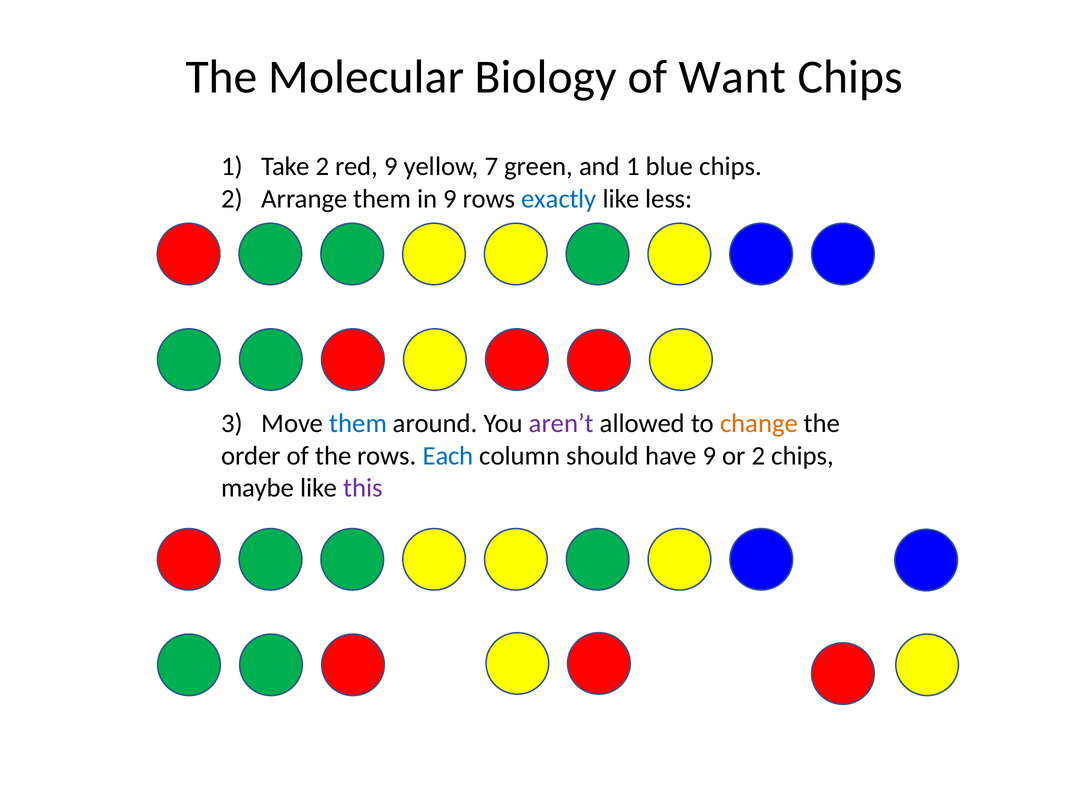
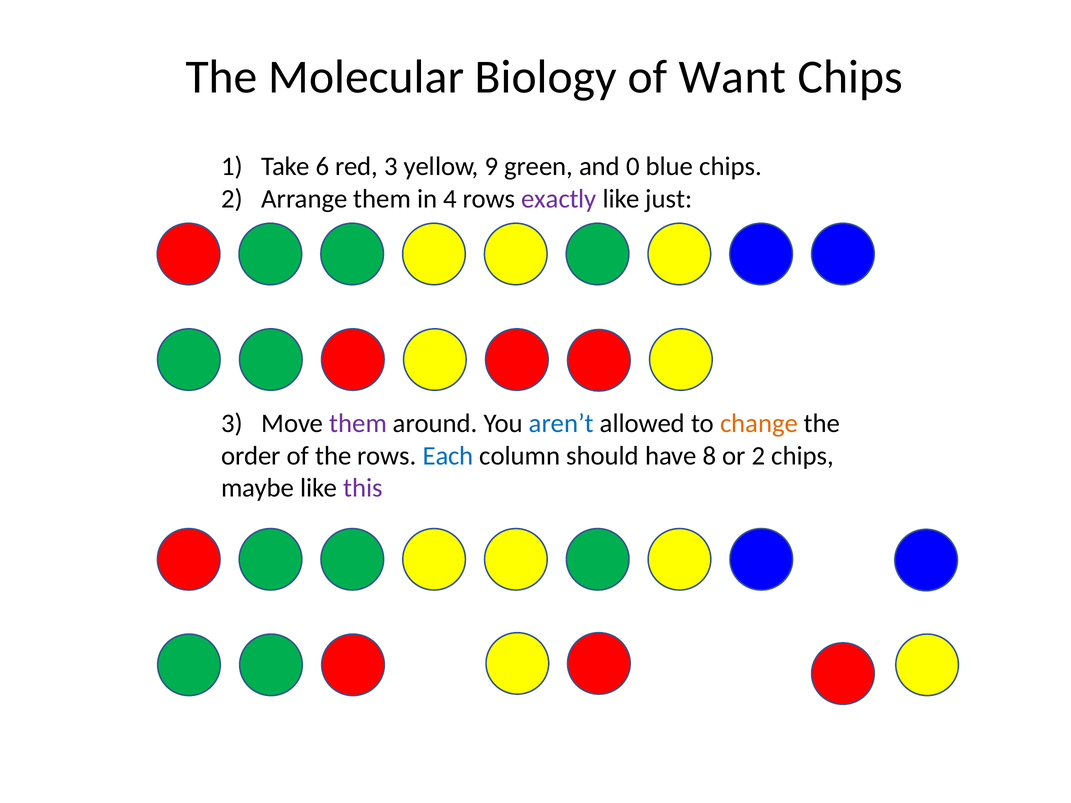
Take 2: 2 -> 6 (322, 167)
red 9: 9 -> 3 (391, 167)
7: 7 -> 9 (491, 167)
and 1: 1 -> 0 (633, 167)
in 9: 9 -> 4 (450, 199)
exactly colour: blue -> purple (559, 199)
less: less -> just (669, 199)
them colour: blue -> purple (358, 424)
aren’t colour: purple -> blue (561, 424)
have 9: 9 -> 8 (709, 456)
